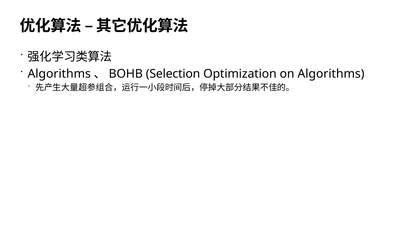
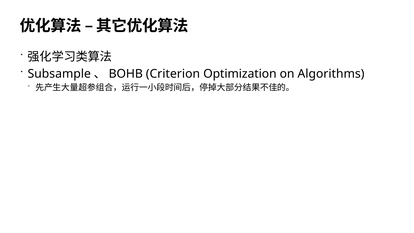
Algorithms: Algorithms -> Subsample (59, 74)
Selection: Selection -> Criterion (173, 74)
